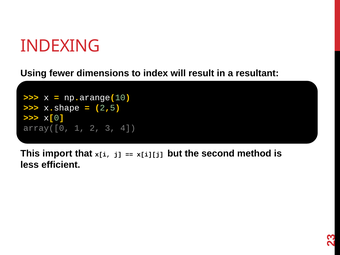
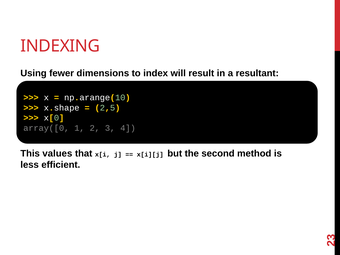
import: import -> values (57, 154)
